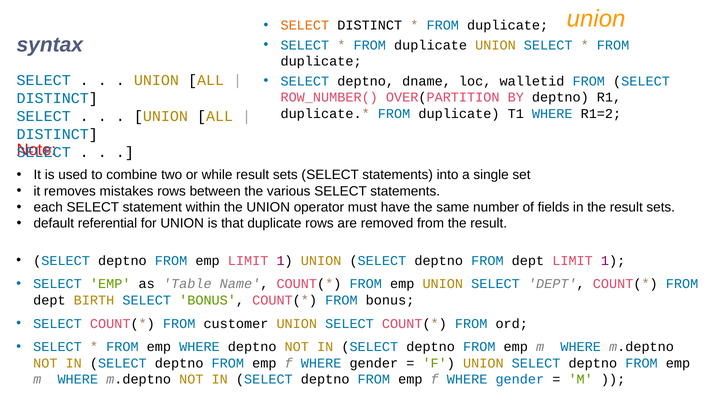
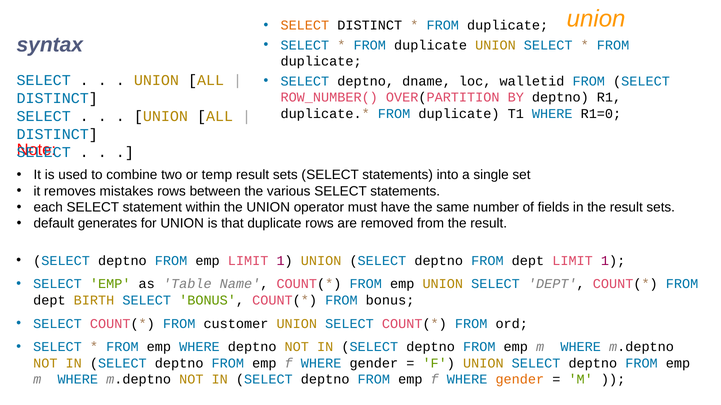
R1=2: R1=2 -> R1=0 (601, 114)
while: while -> temp (217, 175)
referential: referential -> generates (108, 224)
gender colour: blue -> orange (520, 380)
